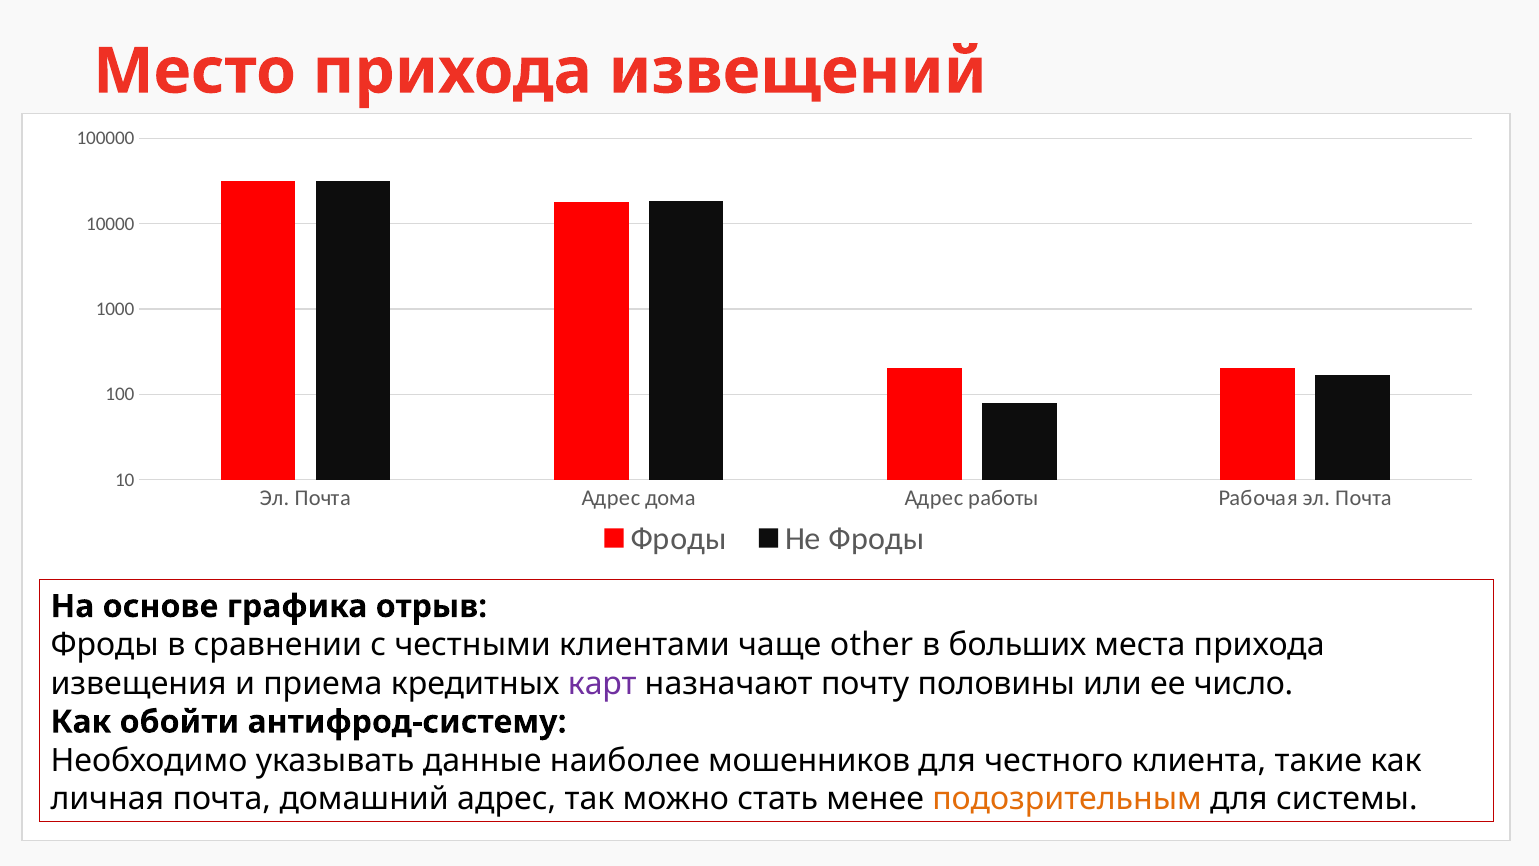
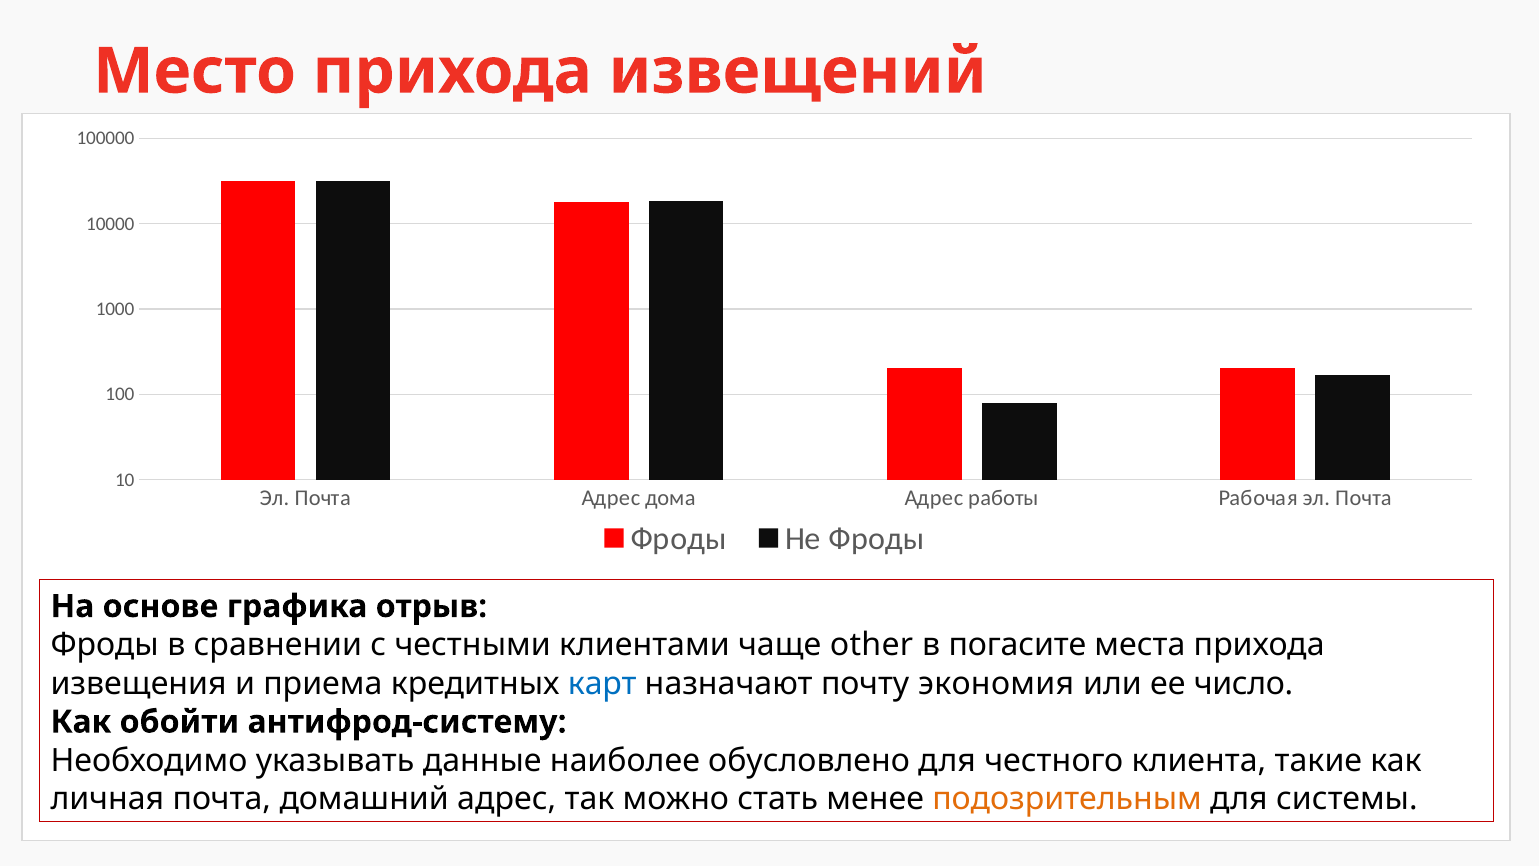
больших: больших -> погасите (1017, 645)
карт colour: purple -> blue (602, 683)
половины: половины -> экономия (996, 683)
мошенников: мошенников -> обусловлено (809, 760)
